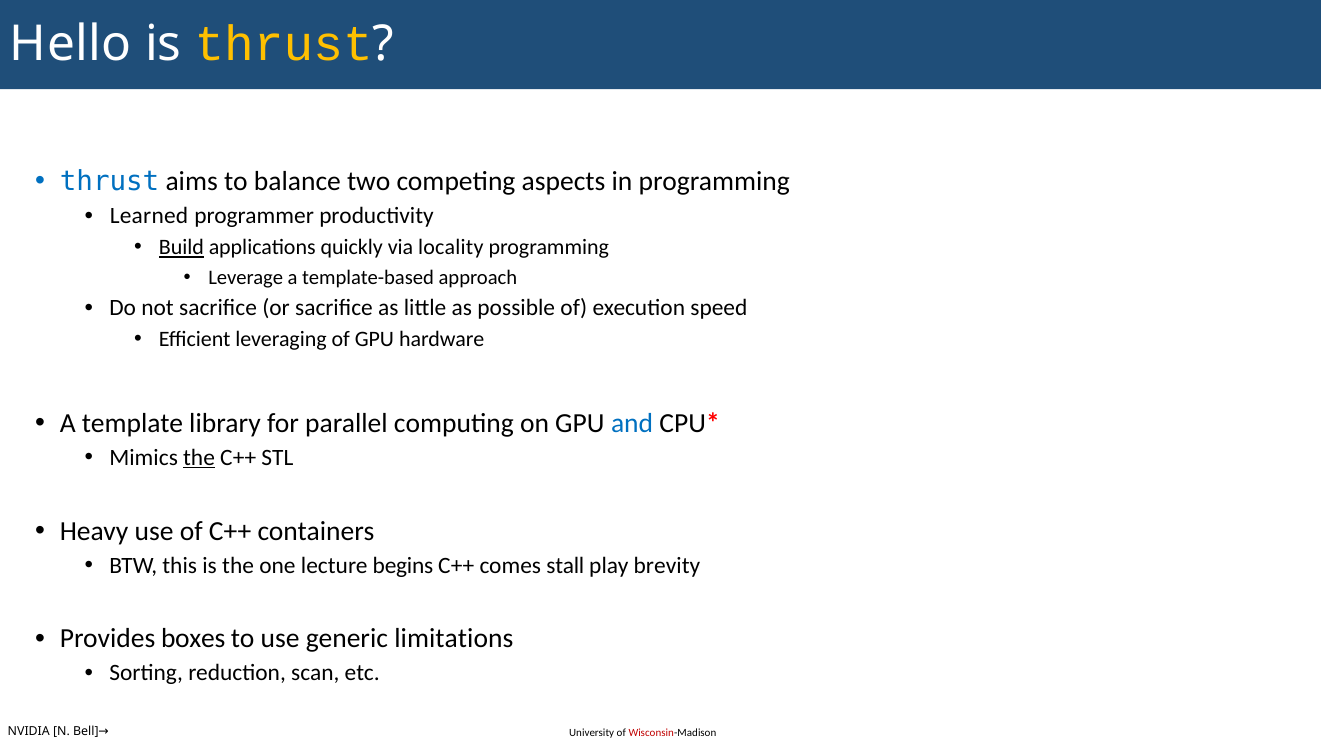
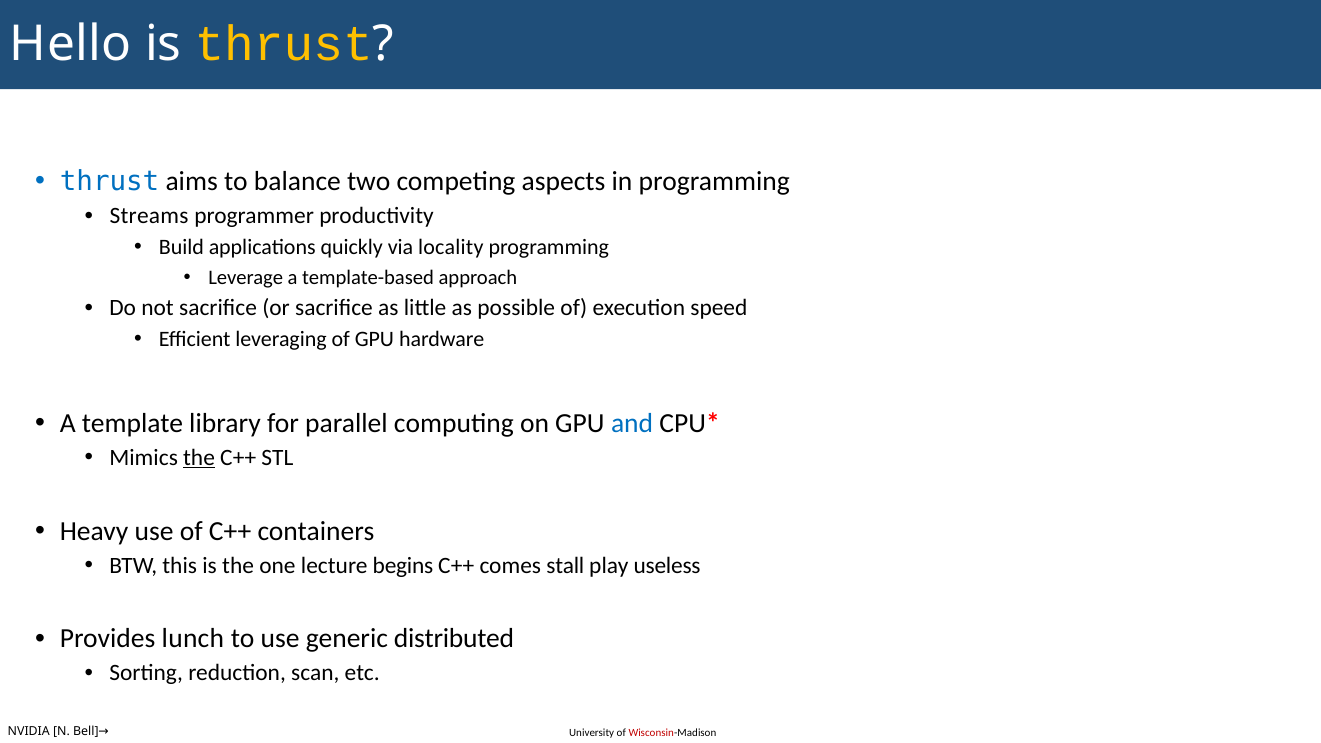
Learned: Learned -> Streams (149, 216)
Build underline: present -> none (181, 247)
brevity: brevity -> useless (667, 566)
boxes: boxes -> lunch (193, 639)
limitations: limitations -> distributed (454, 639)
